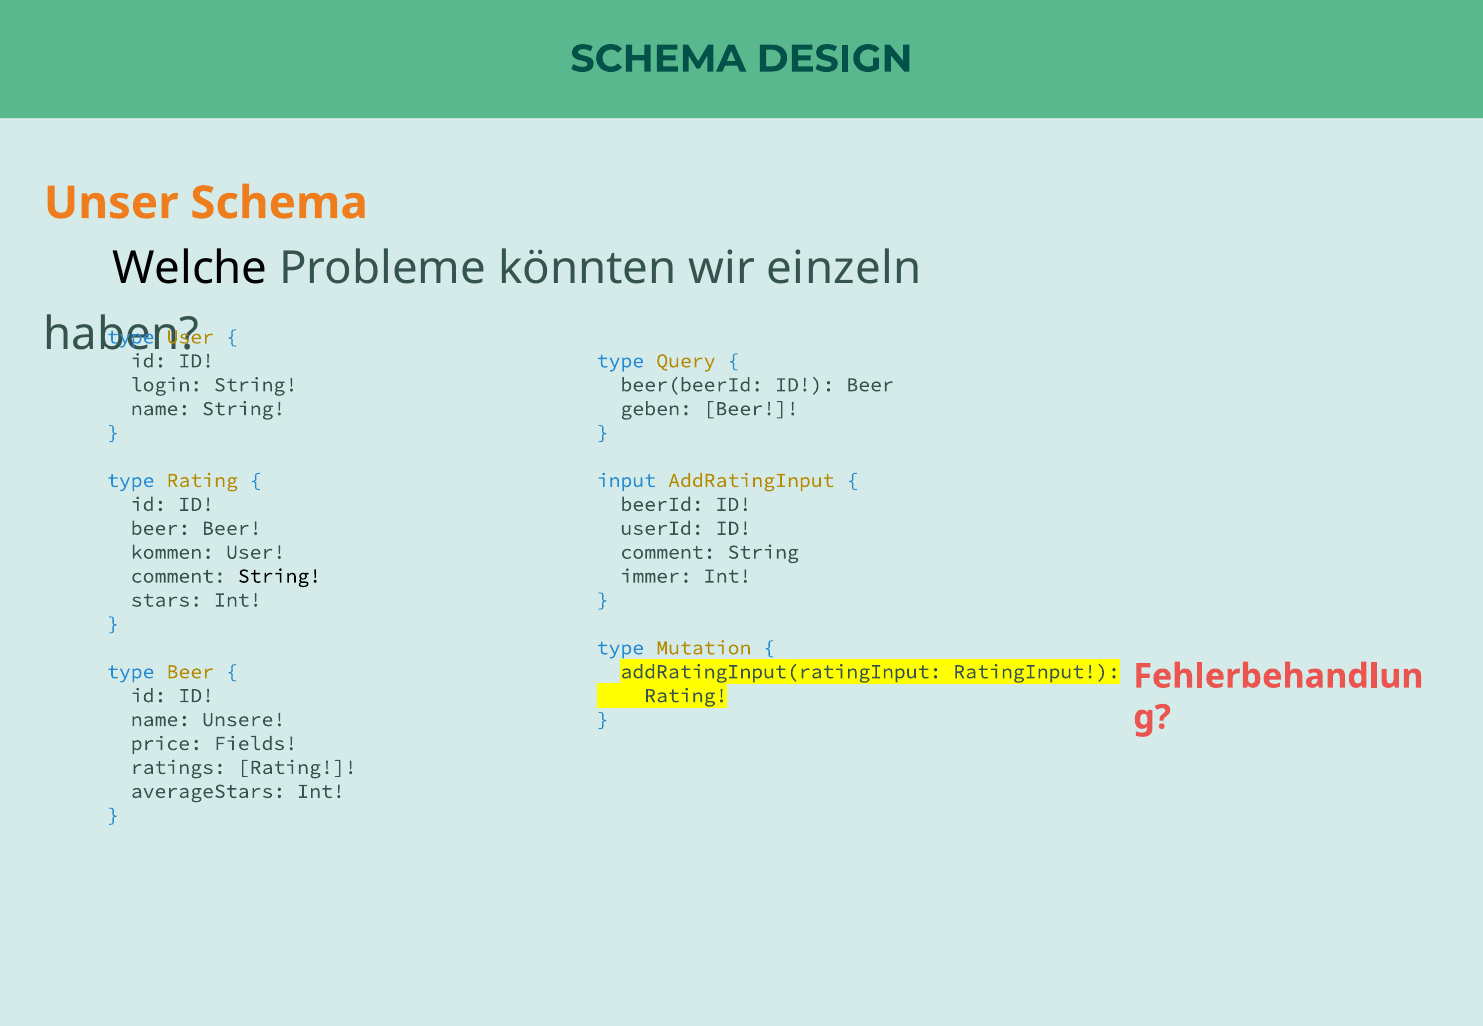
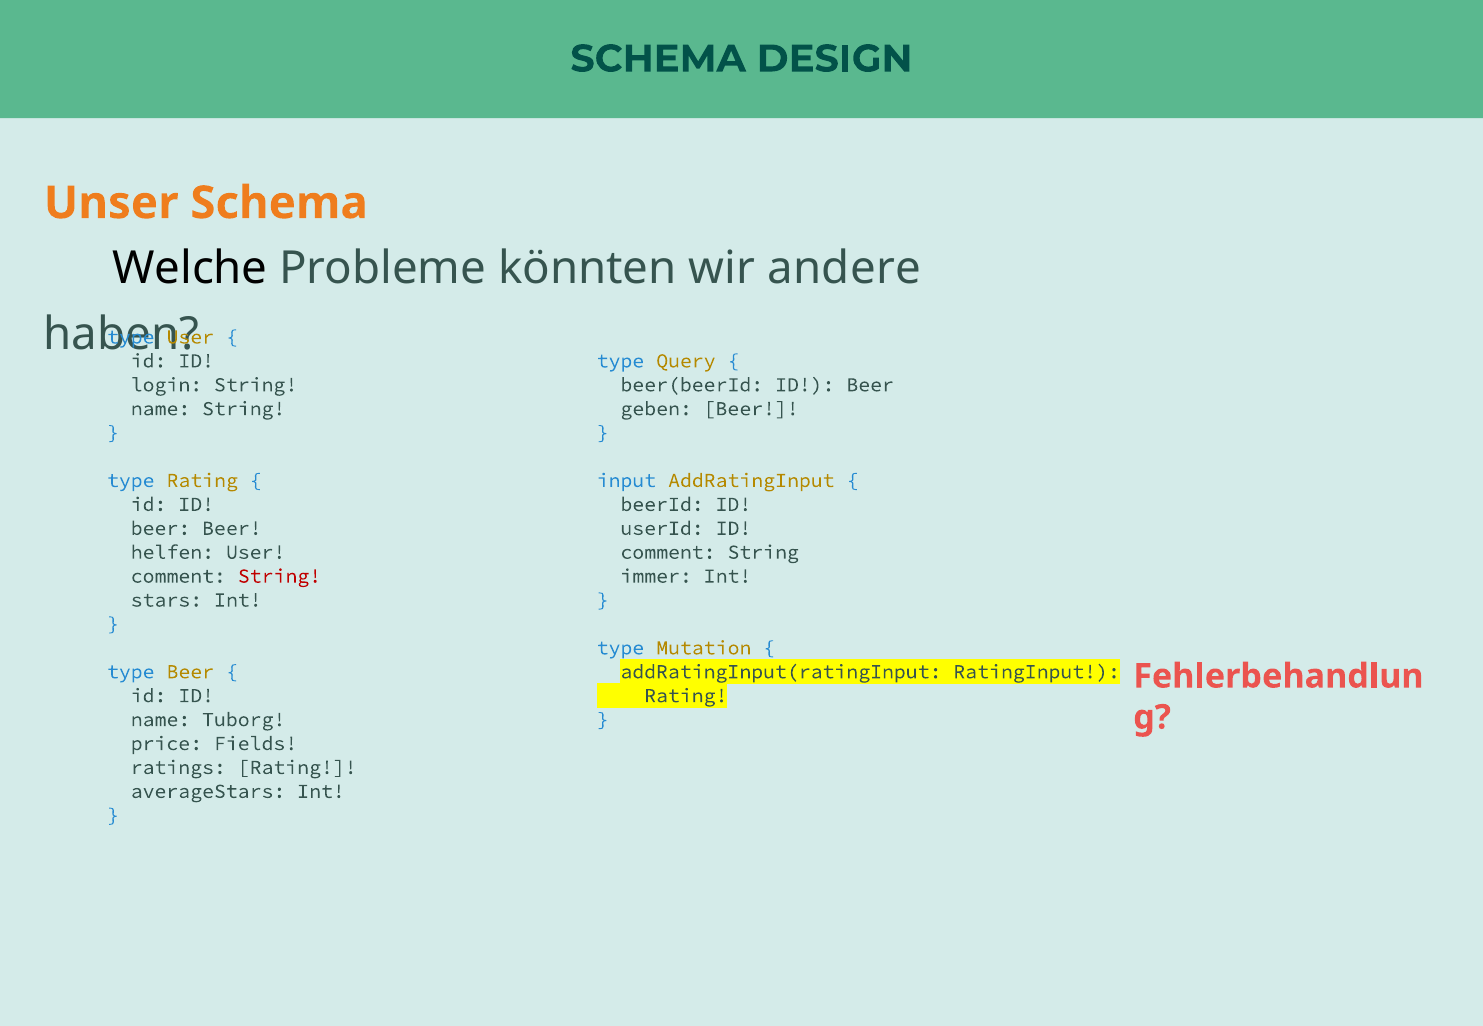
einzeln: einzeln -> andere (844, 269)
kommen: kommen -> helfen (172, 553)
String colour: black -> red (279, 576)
Unsere: Unsere -> Tuborg (244, 720)
